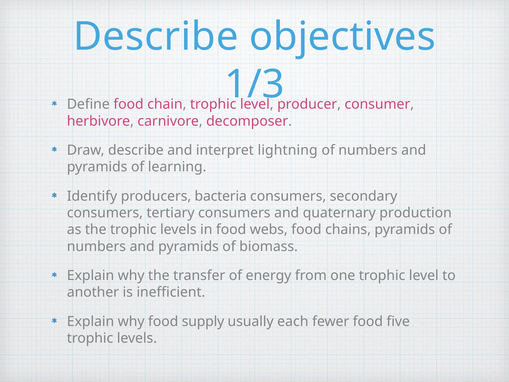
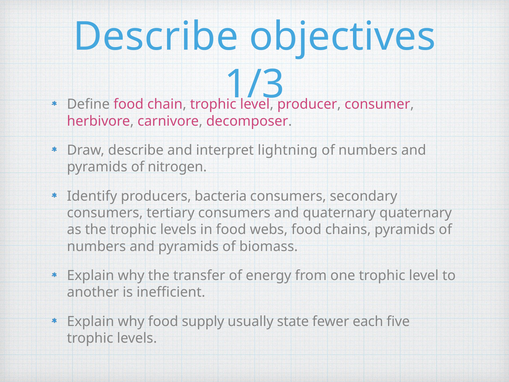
learning: learning -> nitrogen (177, 167)
quaternary production: production -> quaternary (416, 213)
each: each -> state (293, 321)
fewer food: food -> each (368, 321)
